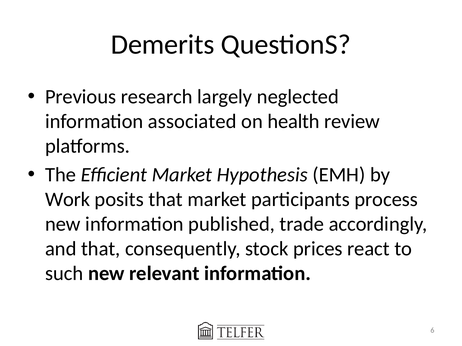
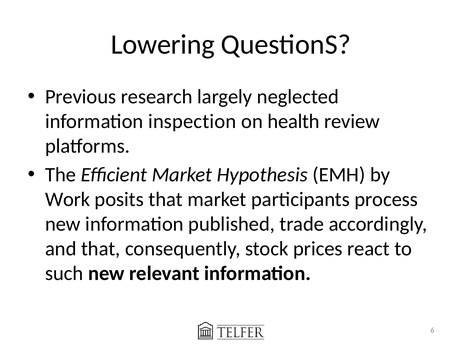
Demerits: Demerits -> Lowering (163, 45)
associated: associated -> inspection (192, 122)
